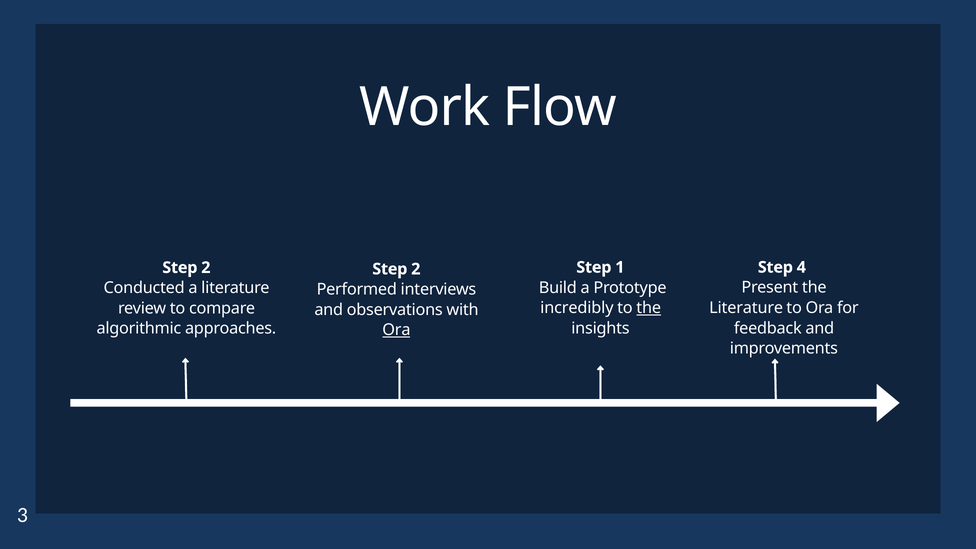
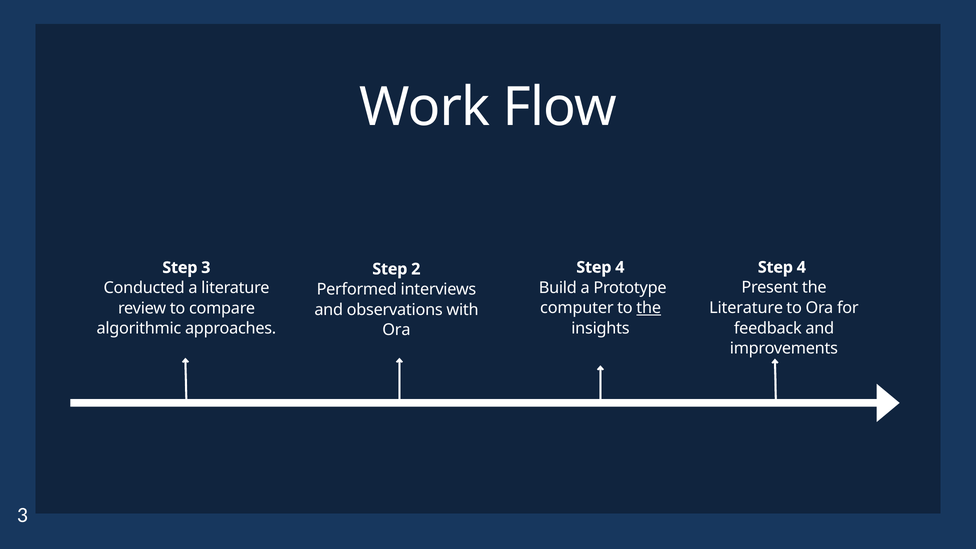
1: 1 -> 4 (620, 267)
2: 2 -> 3 (206, 268)
incredibly: incredibly -> computer (577, 308)
Ora underline: present -> none (396, 330)
